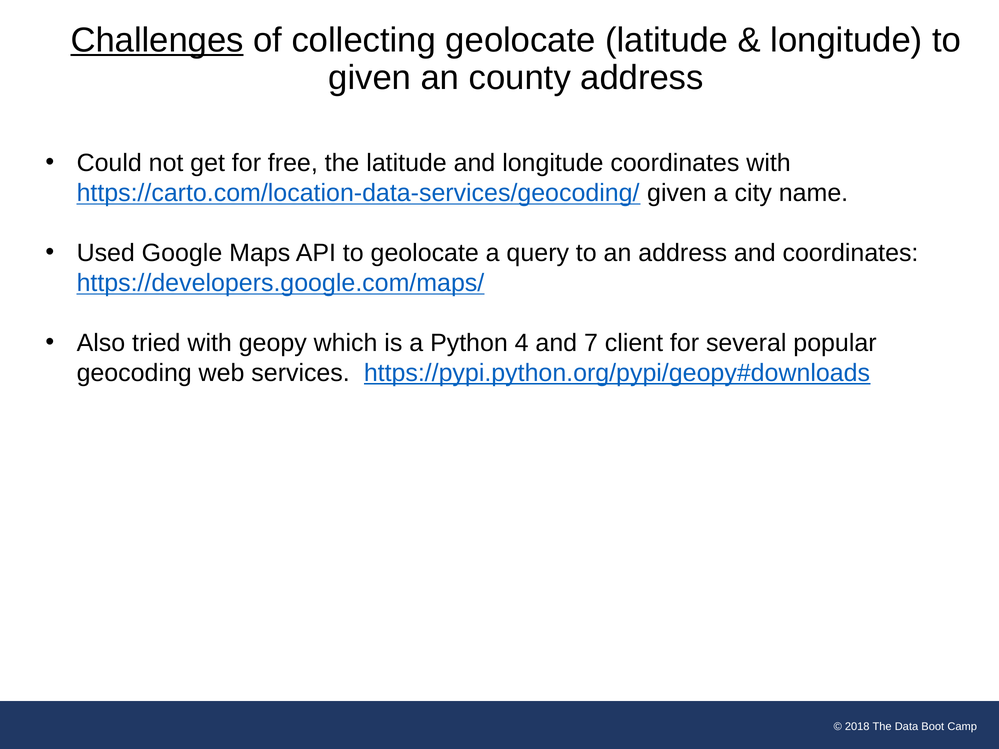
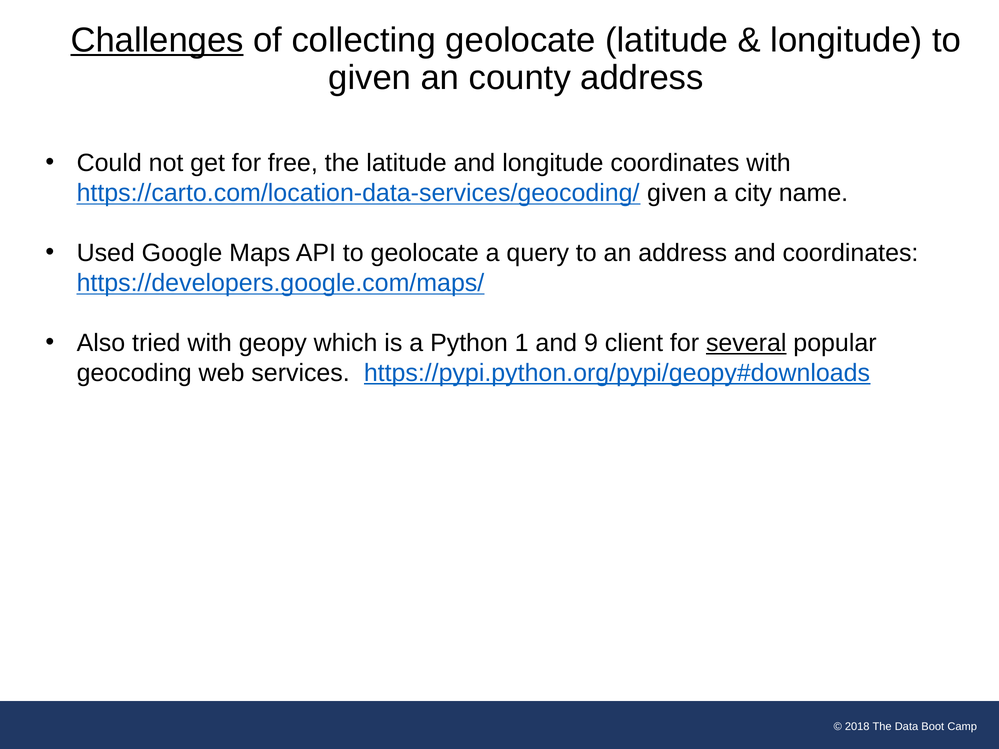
4: 4 -> 1 (522, 343)
7: 7 -> 9 (591, 343)
several underline: none -> present (746, 343)
